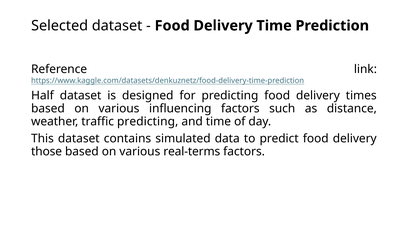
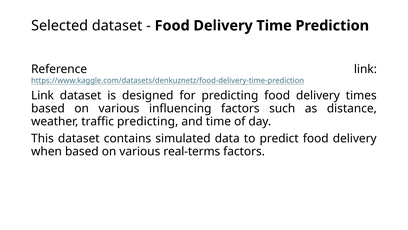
Half: Half -> Link (42, 95)
those: those -> when (47, 151)
